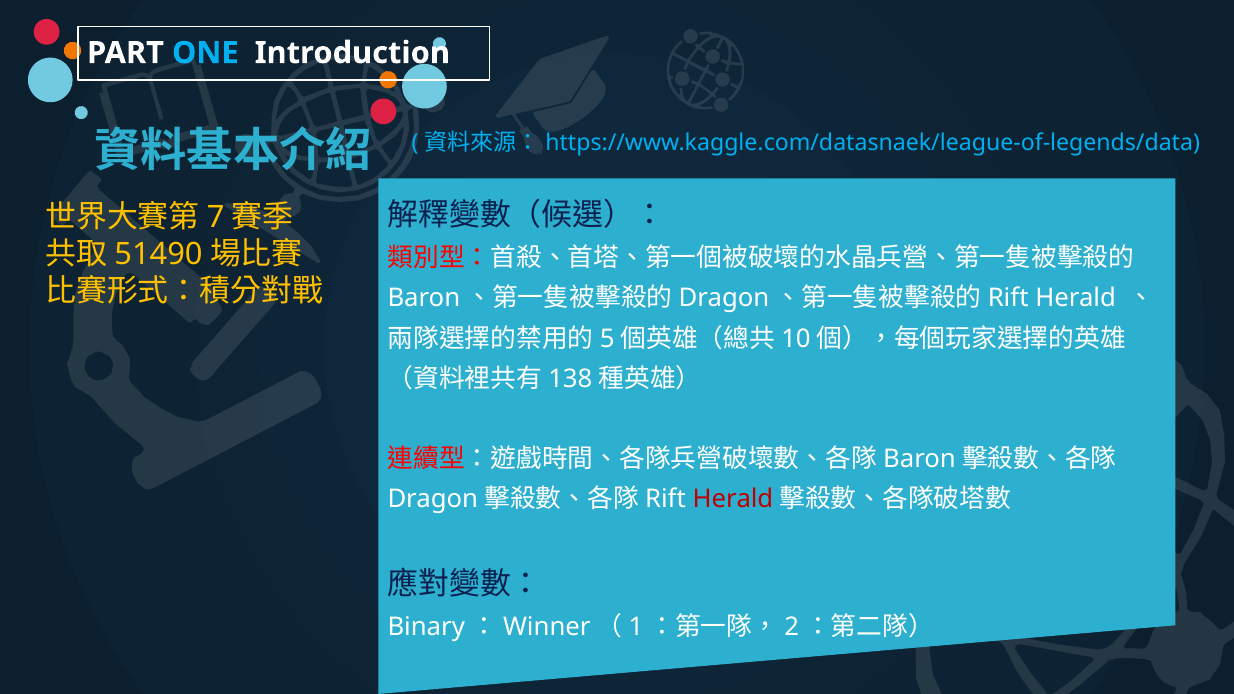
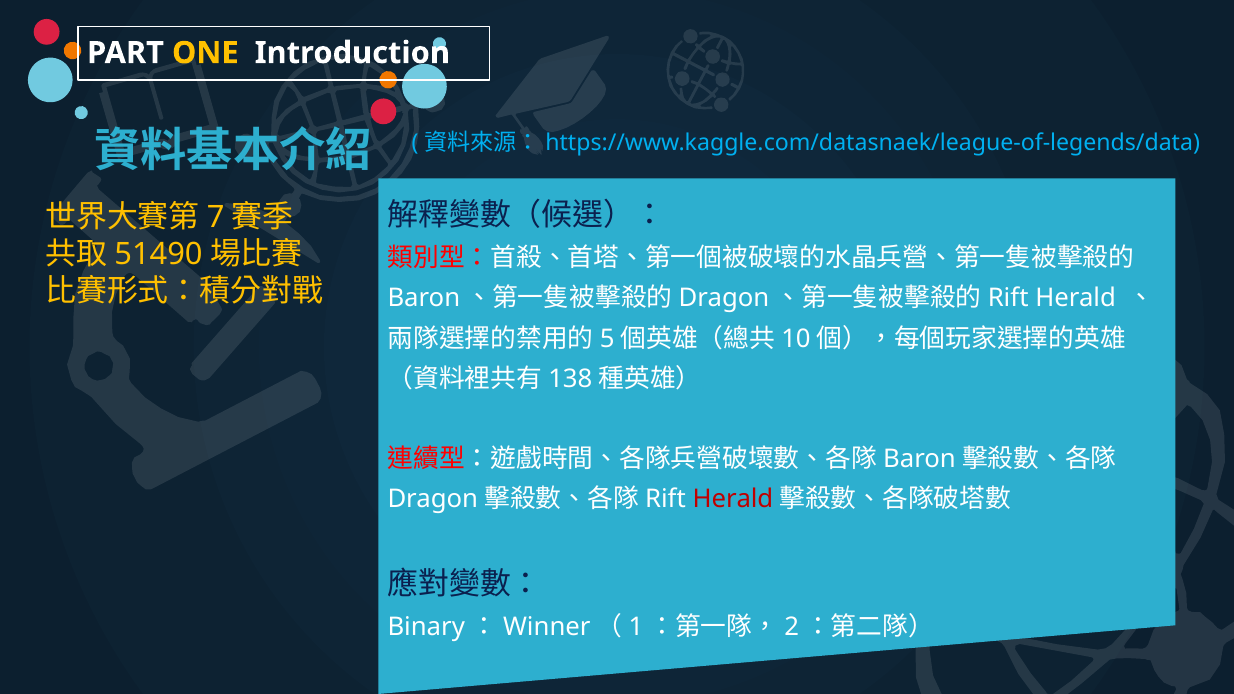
ONE colour: light blue -> yellow (205, 53)
